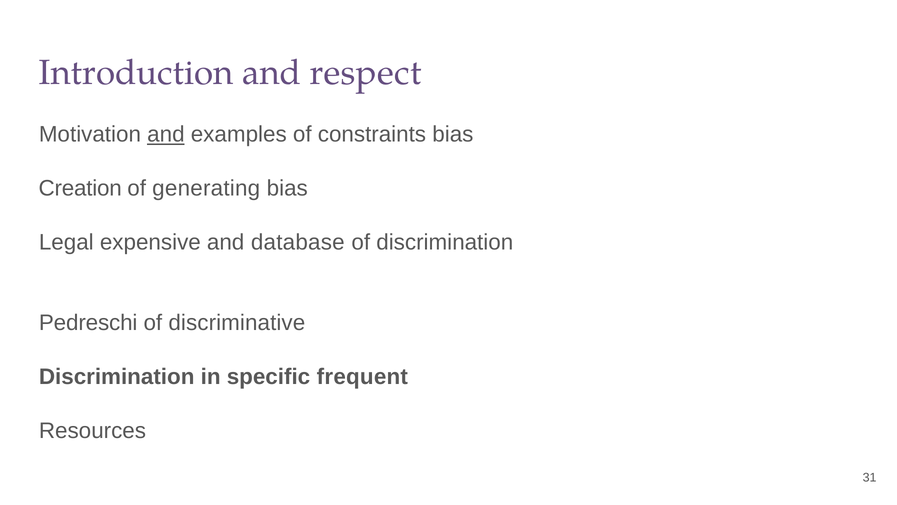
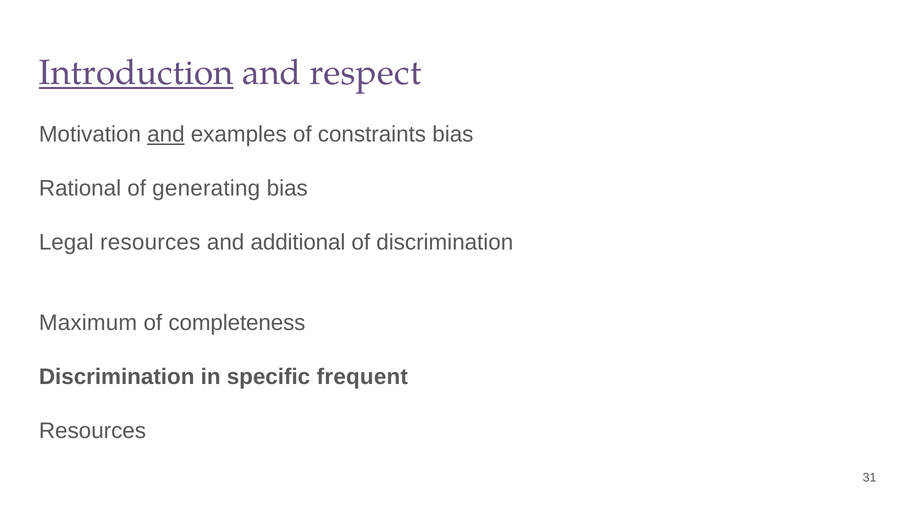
Introduction underline: none -> present (136, 73)
Creation: Creation -> Rational (80, 188)
Legal expensive: expensive -> resources (150, 242)
database: database -> additional (298, 242)
Pedreschi: Pedreschi -> Maximum (88, 323)
discriminative: discriminative -> completeness (237, 323)
